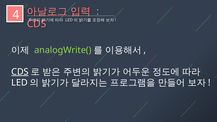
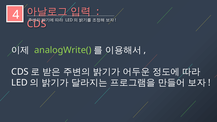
CDS underline: present -> none (20, 72)
